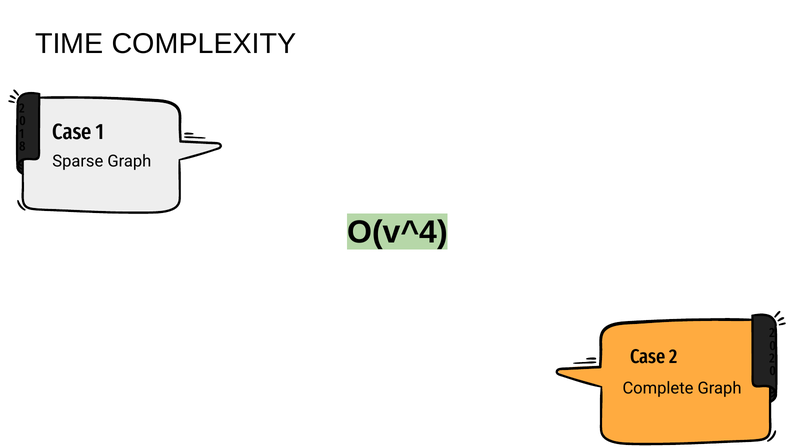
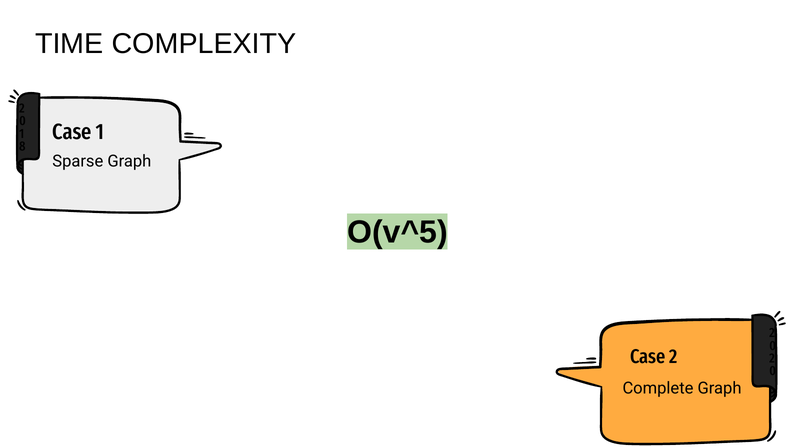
O(v^4: O(v^4 -> O(v^5 (397, 232)
